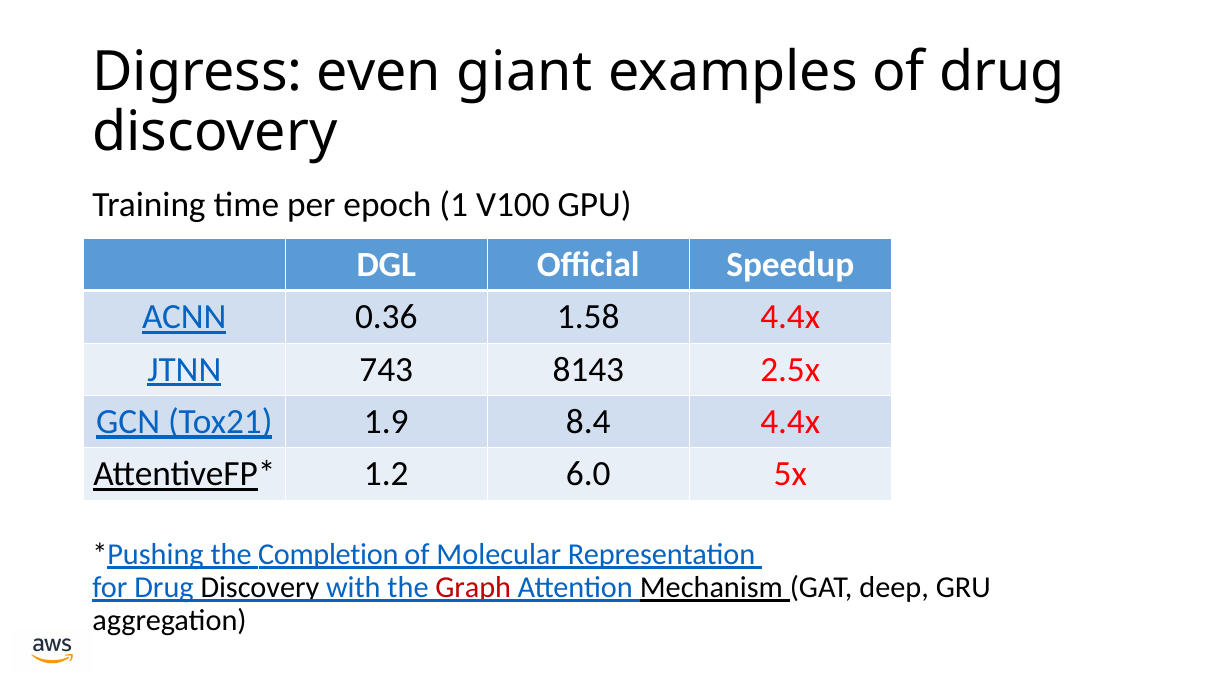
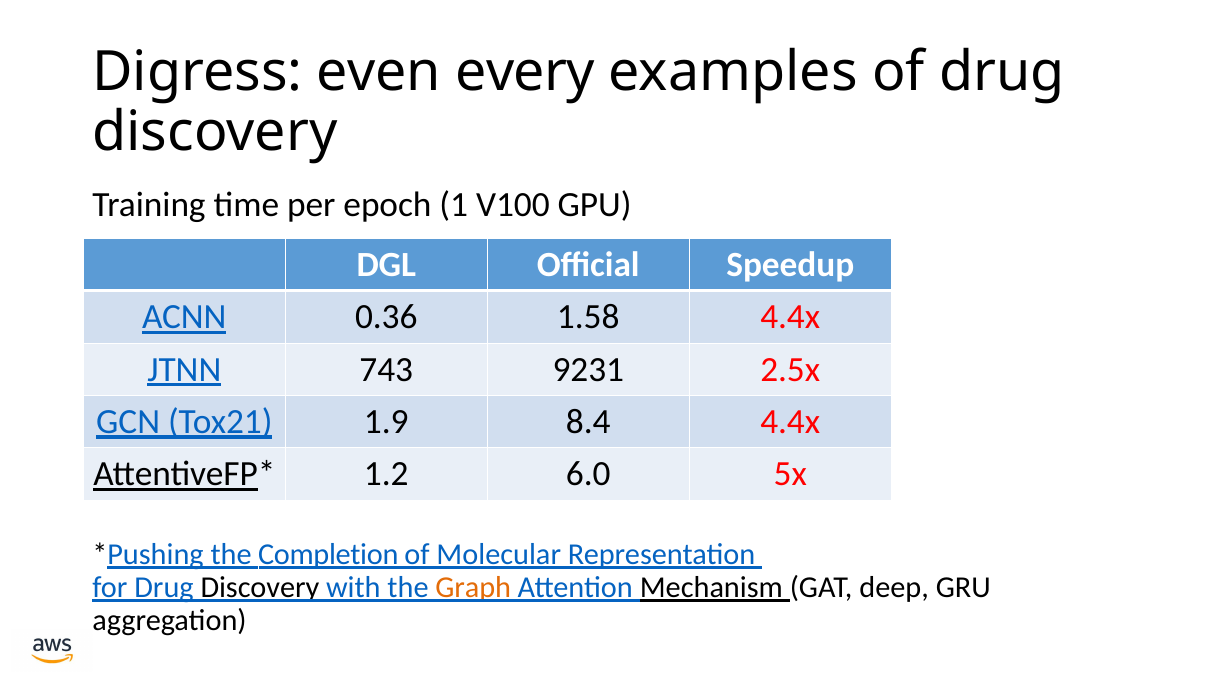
giant: giant -> every (525, 72)
8143: 8143 -> 9231 (588, 369)
Graph colour: red -> orange (473, 588)
